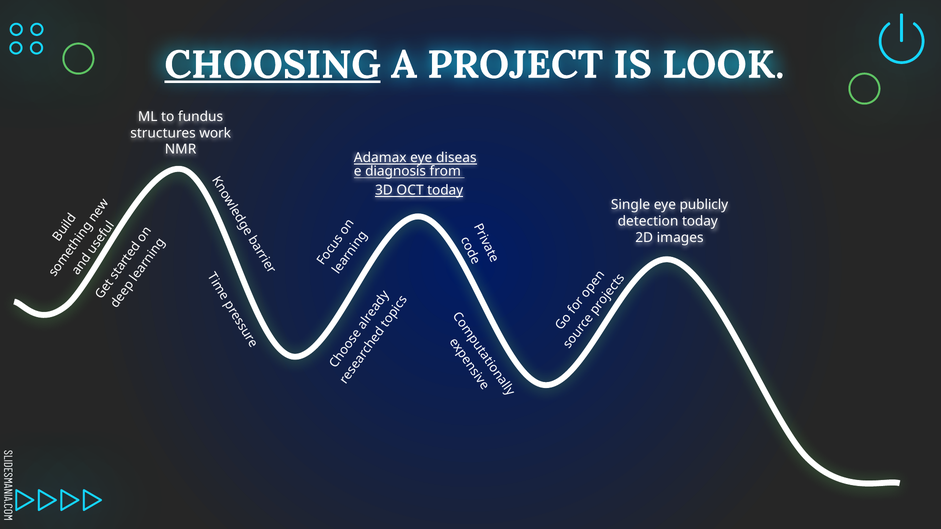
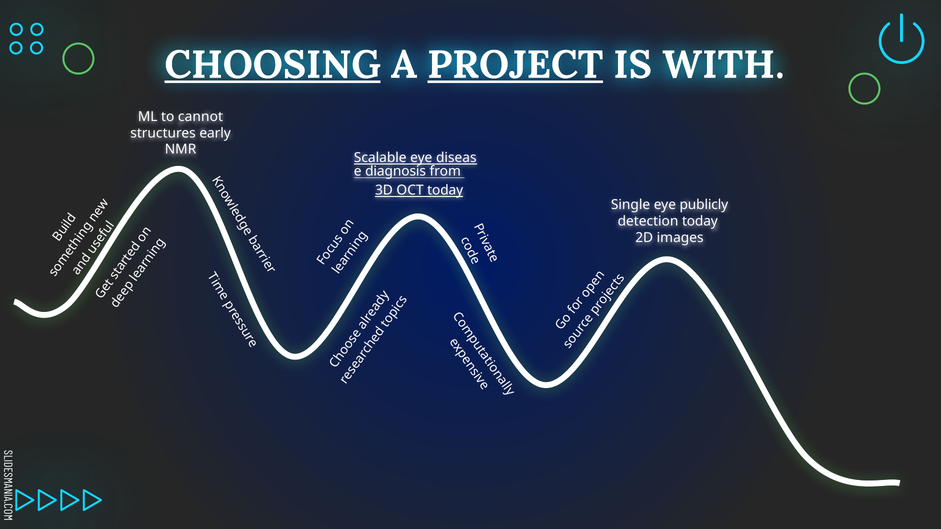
PROJECT underline: none -> present (515, 65)
LOOK: LOOK -> WITH (723, 65)
fundus: fundus -> cannot (200, 117)
work: work -> early (215, 133)
Adamax: Adamax -> Scalable (380, 158)
